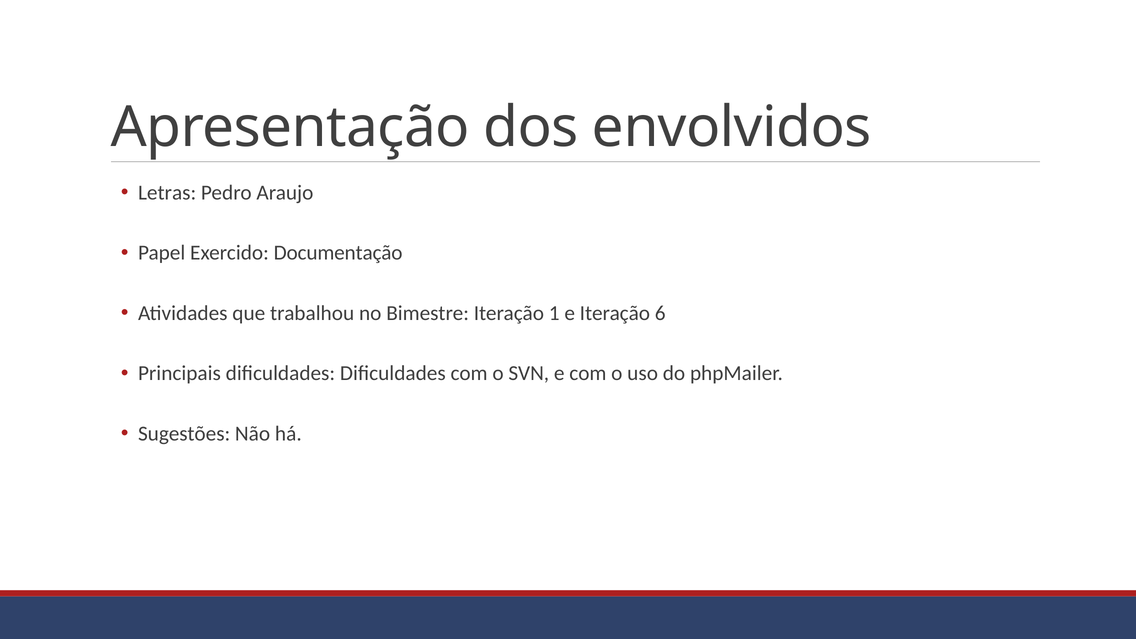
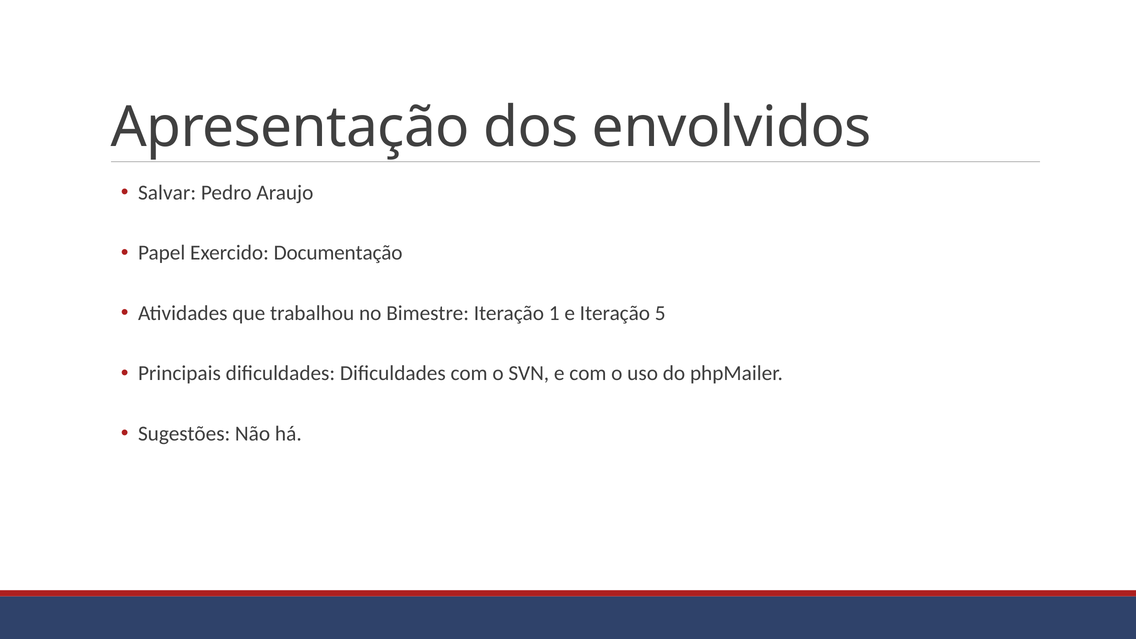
Letras: Letras -> Salvar (167, 193)
6: 6 -> 5 (660, 313)
